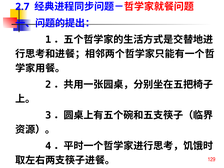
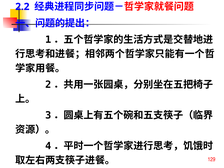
2.7: 2.7 -> 2.2 (22, 7)
